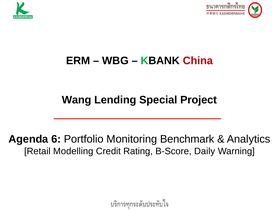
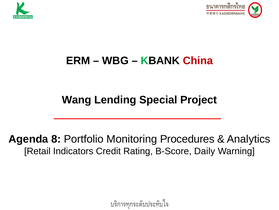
6: 6 -> 8 (56, 139)
Benchmark: Benchmark -> Procedures (187, 139)
Modelling: Modelling -> Indicators (73, 151)
